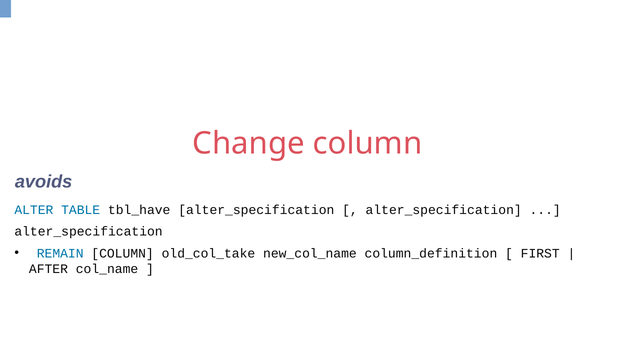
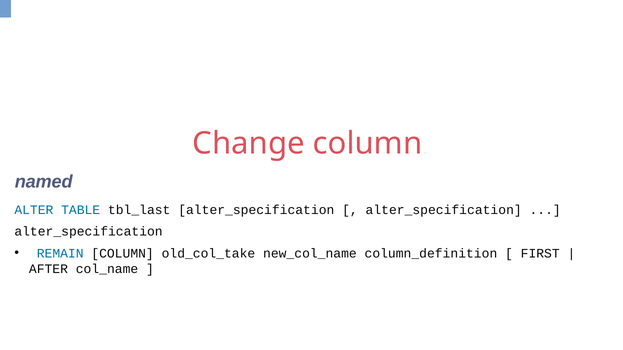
avoids: avoids -> named (44, 182)
tbl_have: tbl_have -> tbl_last (139, 210)
